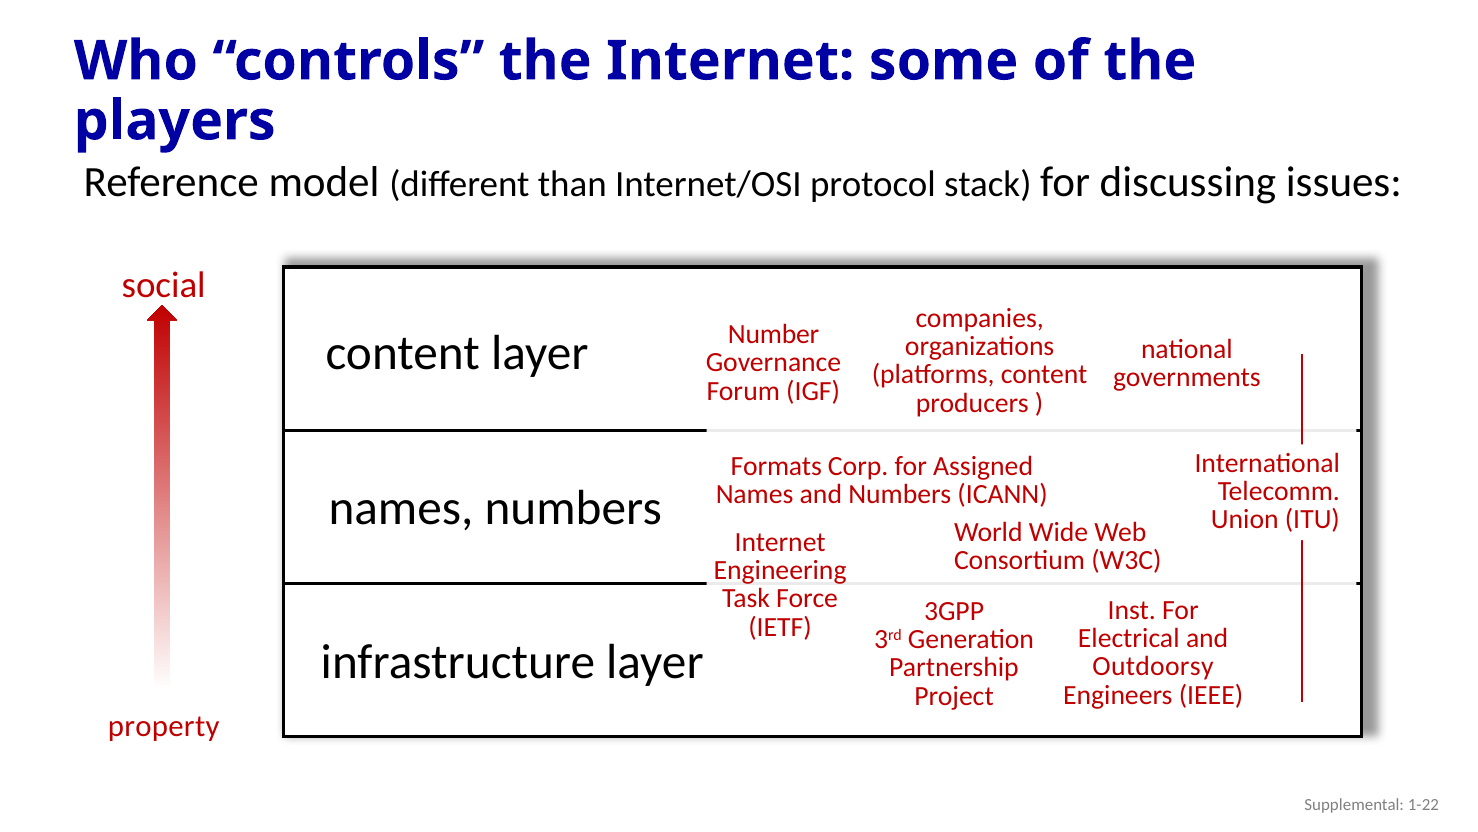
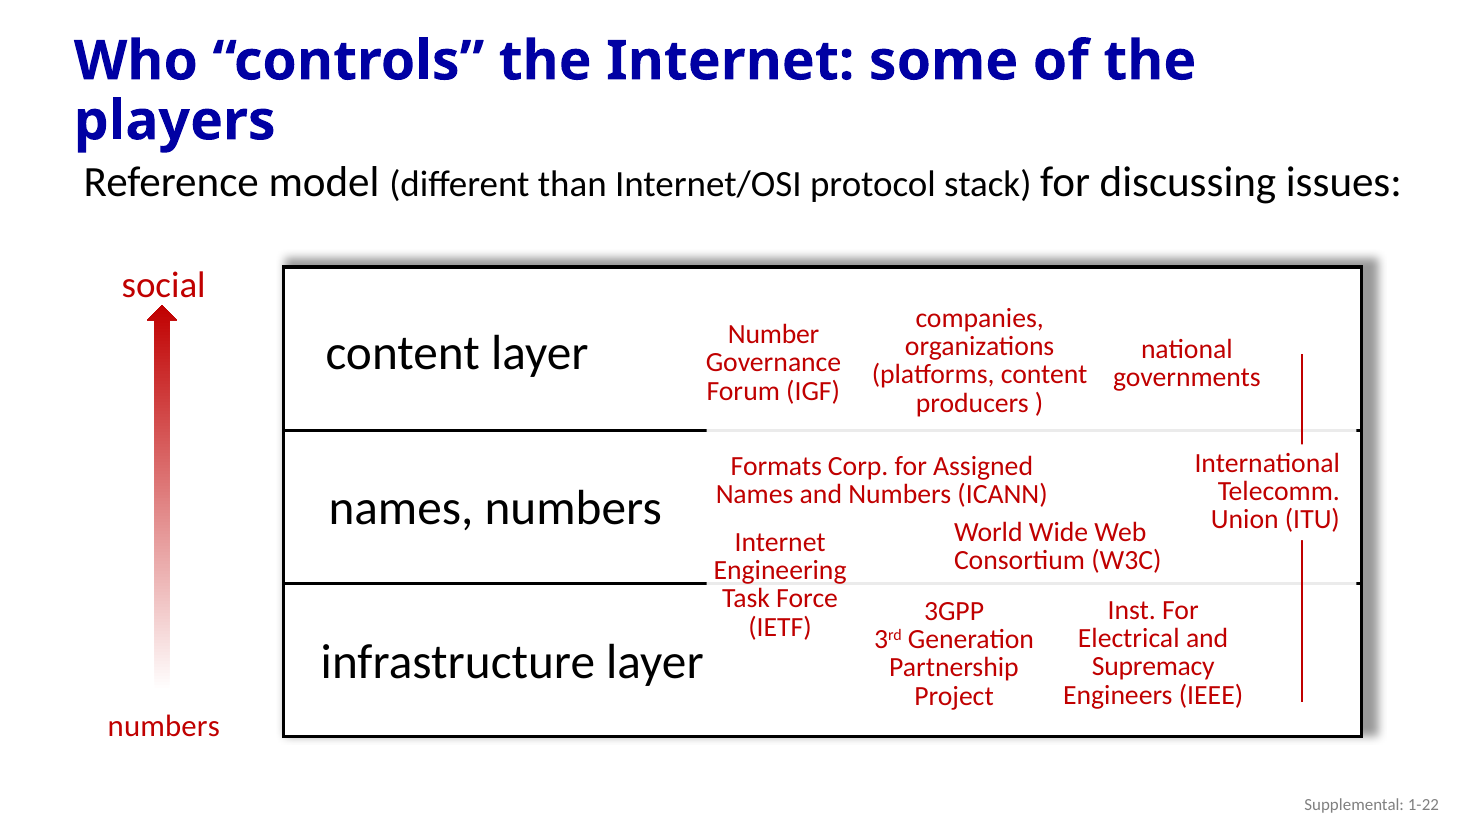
Outdoorsy: Outdoorsy -> Supremacy (1153, 666)
property: property -> numbers (164, 725)
